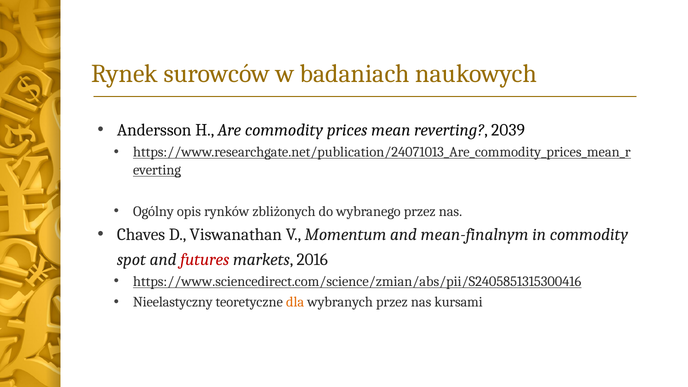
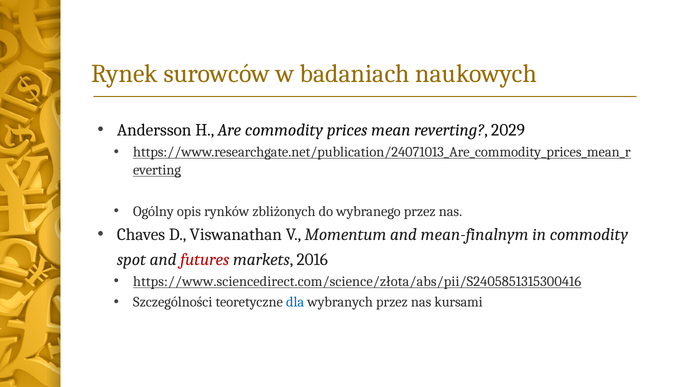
2039: 2039 -> 2029 (508, 130)
https://www.sciencedirect.com/science/zmian/abs/pii/S2405851315300416: https://www.sciencedirect.com/science/zmian/abs/pii/S2405851315300416 -> https://www.sciencedirect.com/science/złota/abs/pii/S2405851315300416 (357, 282)
Nieelastyczny: Nieelastyczny -> Szczególności (173, 302)
dla colour: orange -> blue (295, 302)
